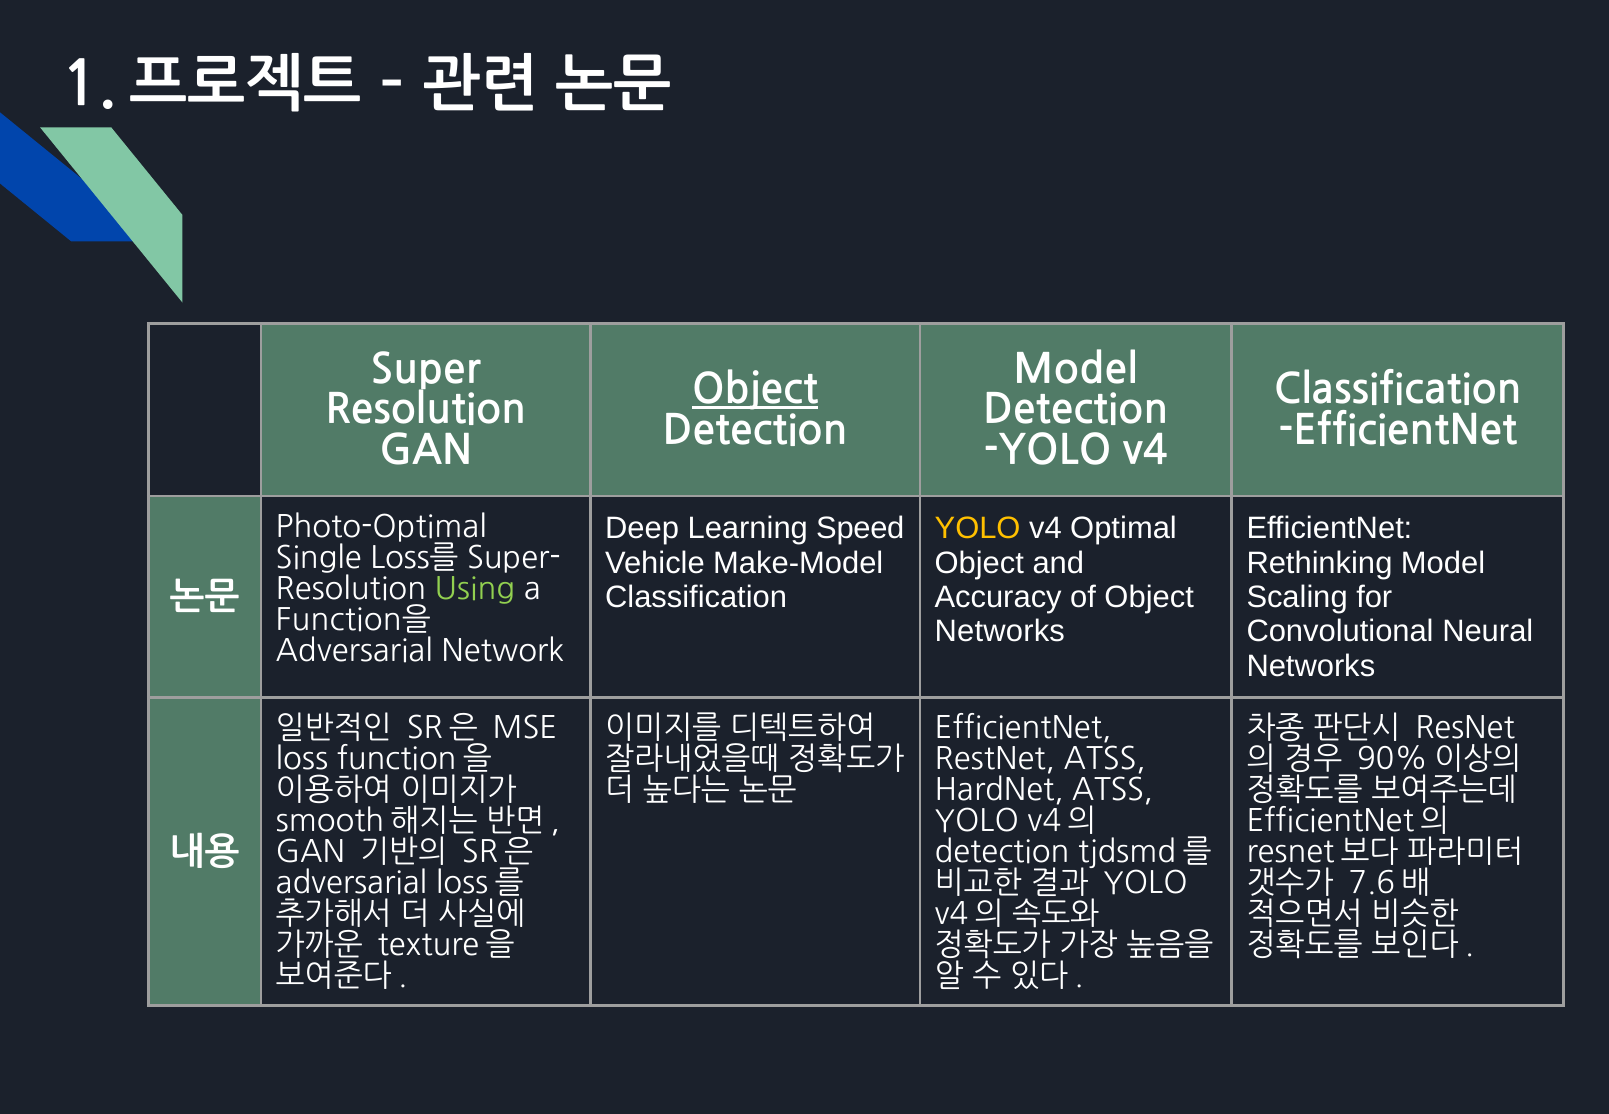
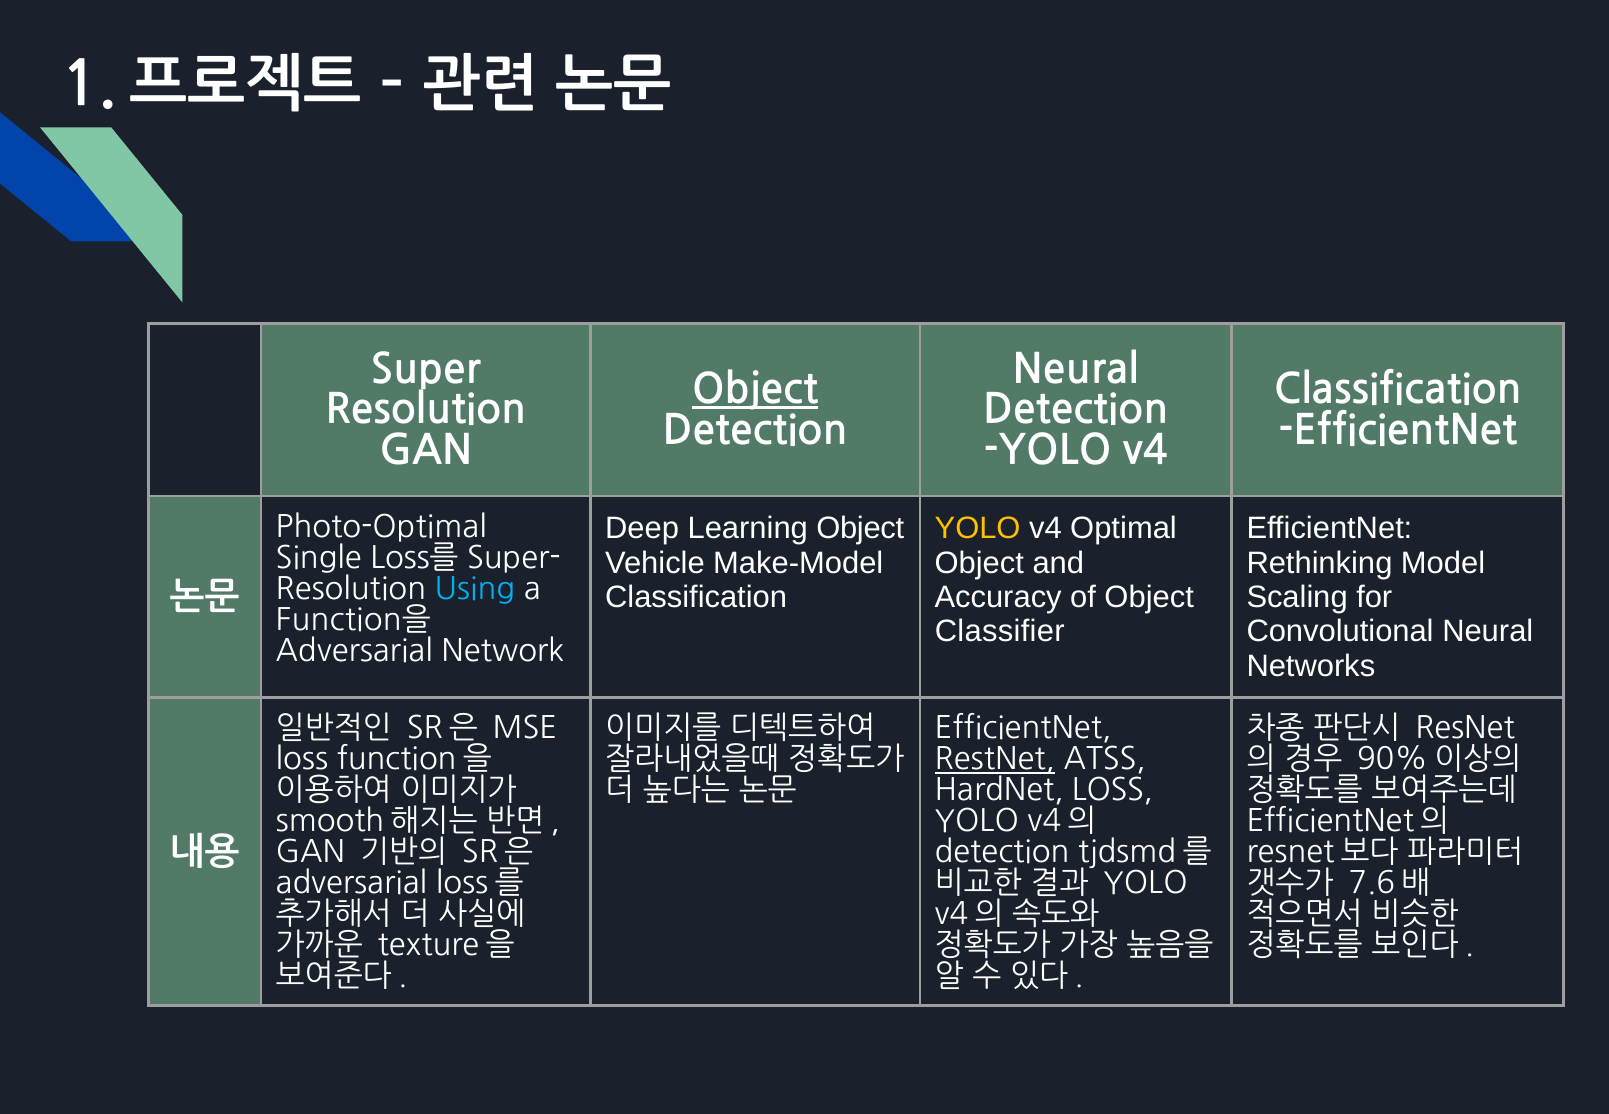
Model: Model -> Neural (1076, 369)
Learning Speed: Speed -> Object (860, 529)
Using colour: light green -> light blue (475, 589)
Networks: Networks -> Classifier (1000, 632)
RestNet underline: none -> present (995, 760)
HardNet ATSS: ATSS -> LOSS (1112, 790)
